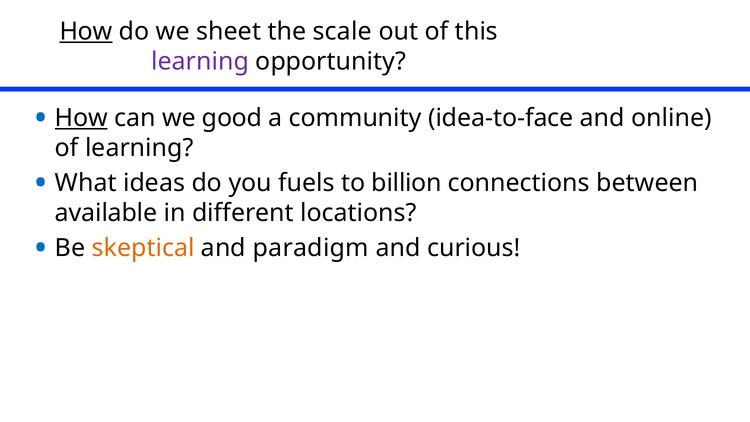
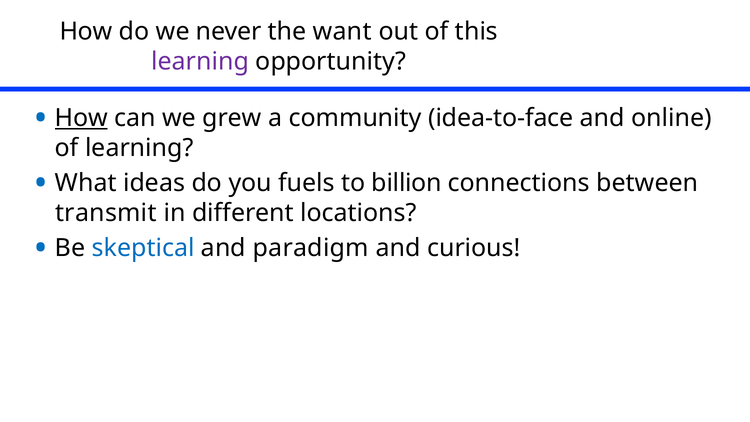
How underline: present -> none (86, 31)
sheet: sheet -> never (229, 31)
scale: scale -> want (342, 31)
good: good -> grew (232, 118)
available: available -> transmit (106, 213)
skeptical colour: orange -> blue (143, 248)
